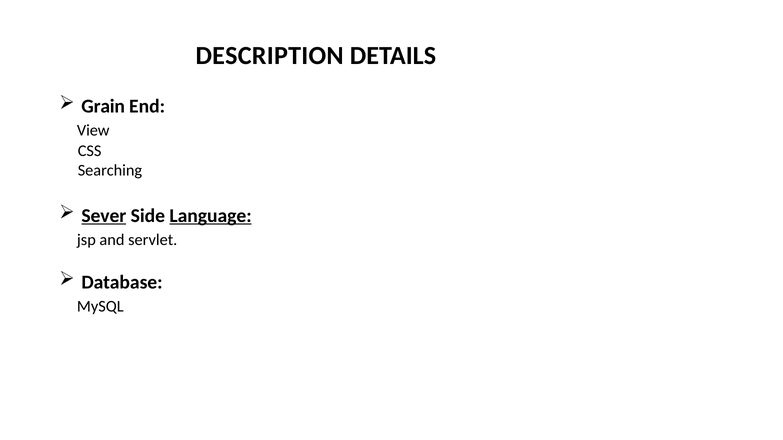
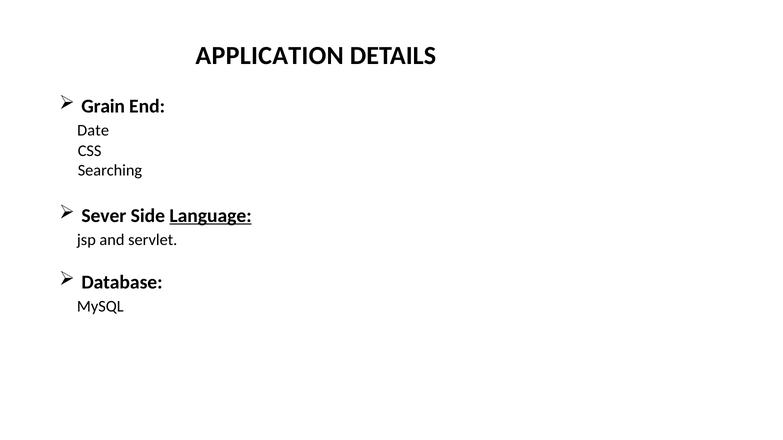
DESCRIPTION: DESCRIPTION -> APPLICATION (270, 56)
View: View -> Date (93, 131)
Sever underline: present -> none (104, 216)
